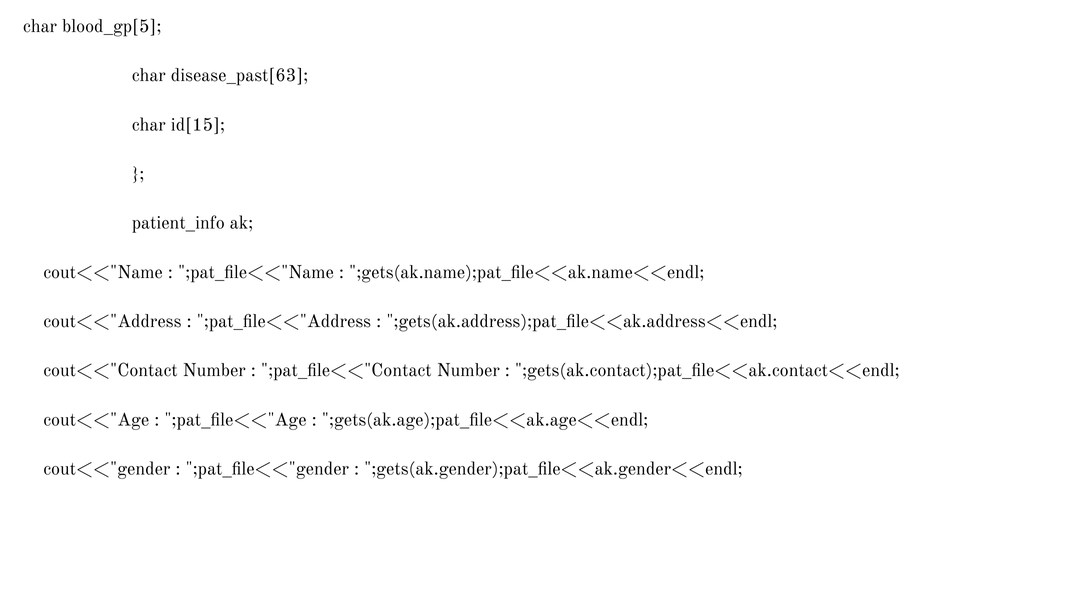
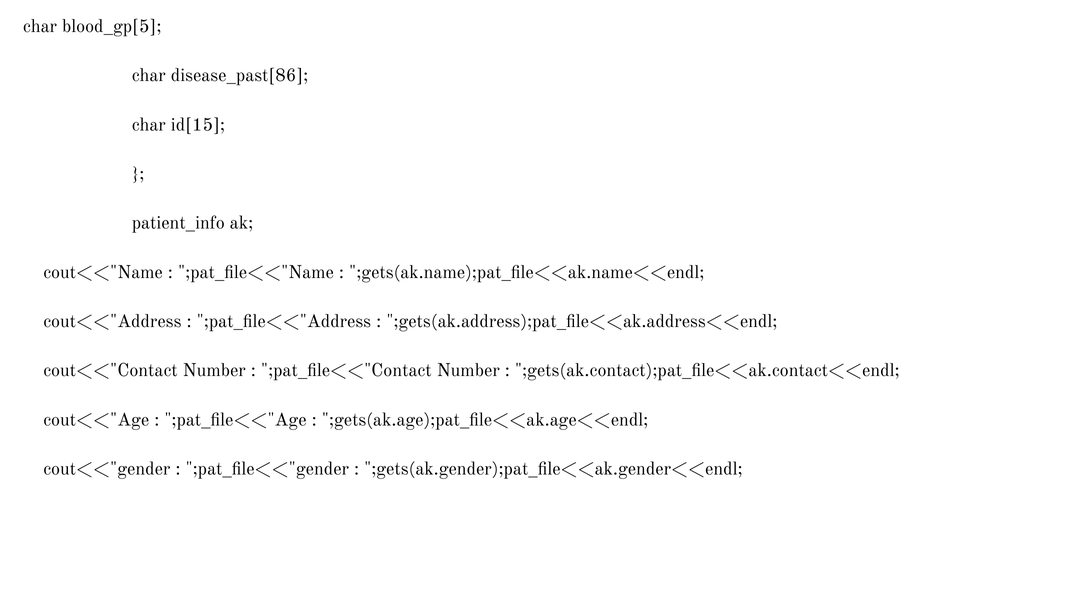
disease_past[63: disease_past[63 -> disease_past[86 (240, 75)
